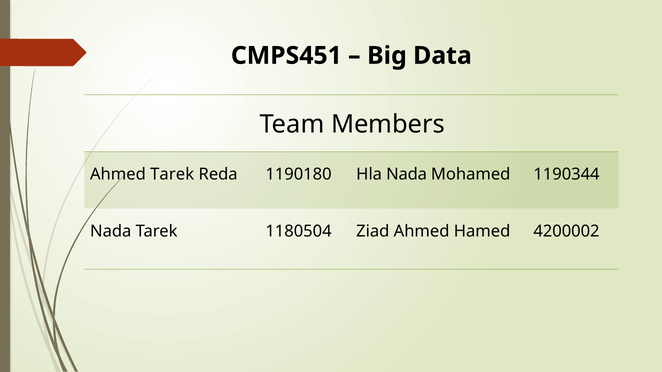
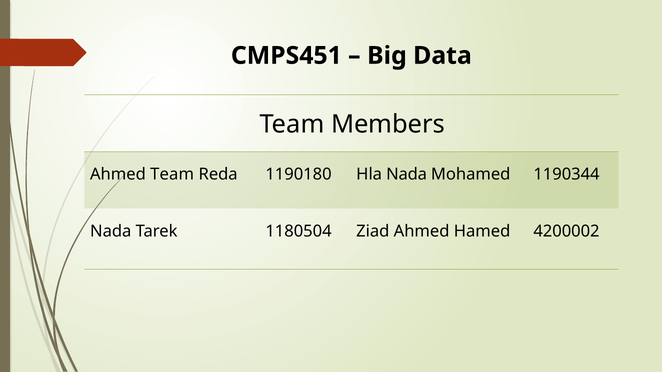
Ahmed Tarek: Tarek -> Team (172, 175)
